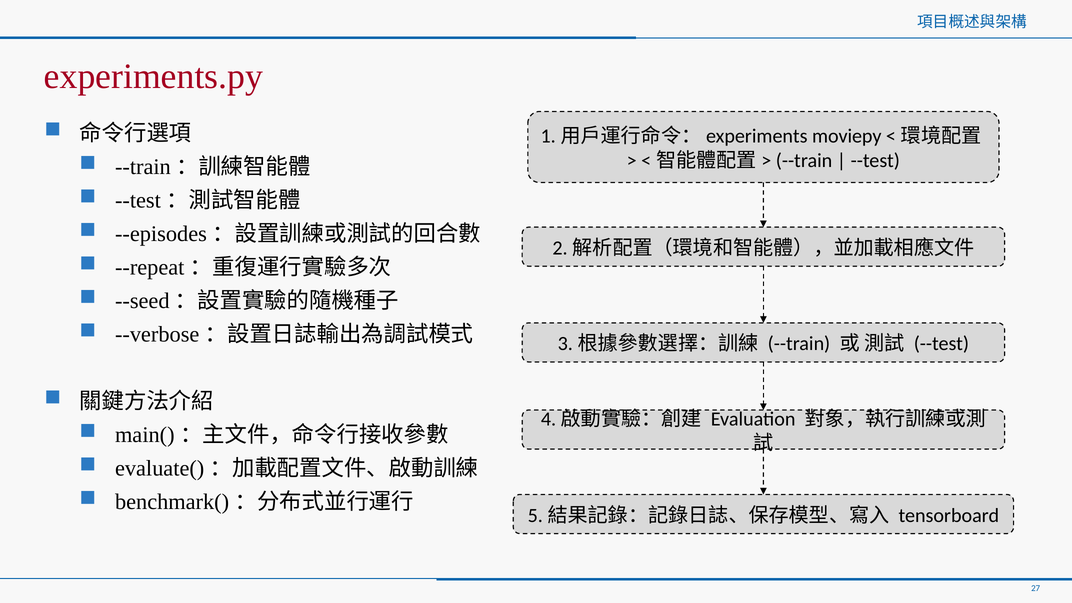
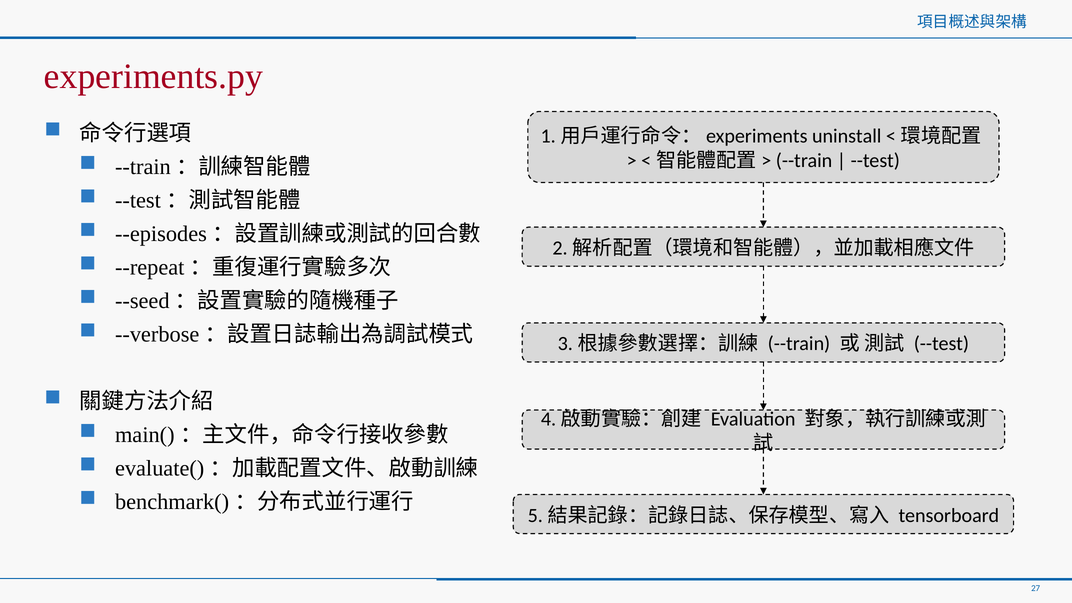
moviepy: moviepy -> uninstall (847, 136)
